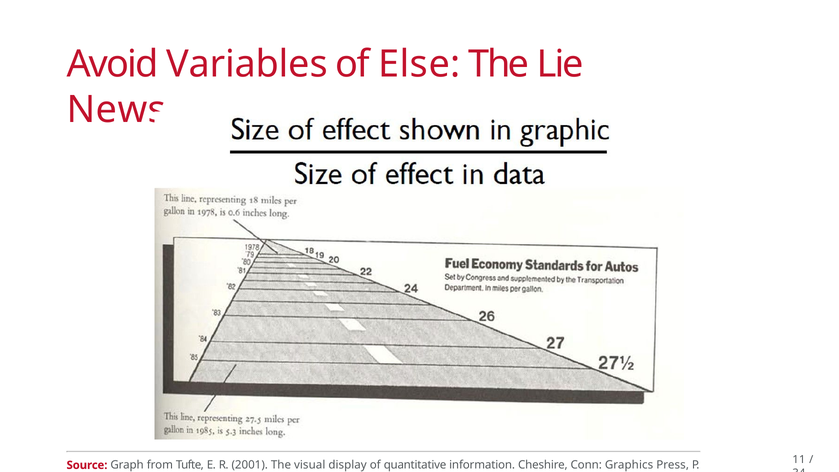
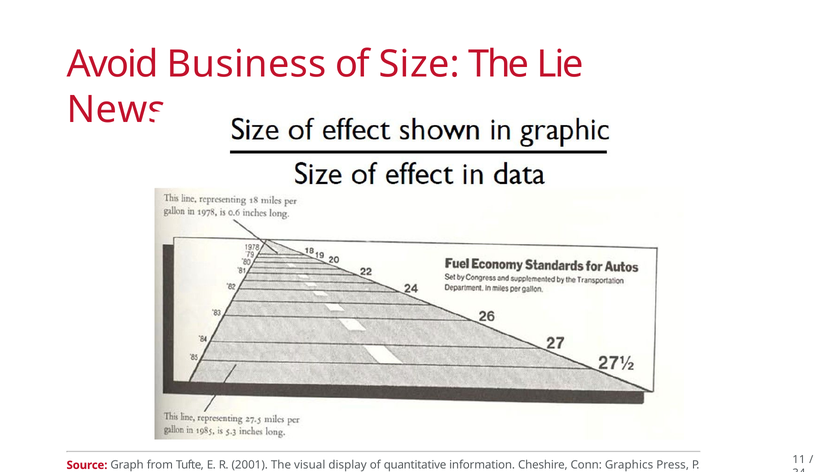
Variables: Variables -> Business (247, 64)
Else: Else -> Size (419, 64)
